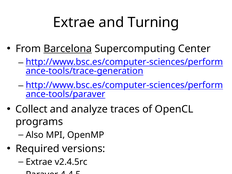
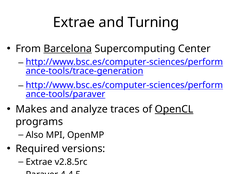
Collect: Collect -> Makes (31, 109)
OpenCL underline: none -> present (174, 109)
v2.4.5rc: v2.4.5rc -> v2.8.5rc (71, 162)
